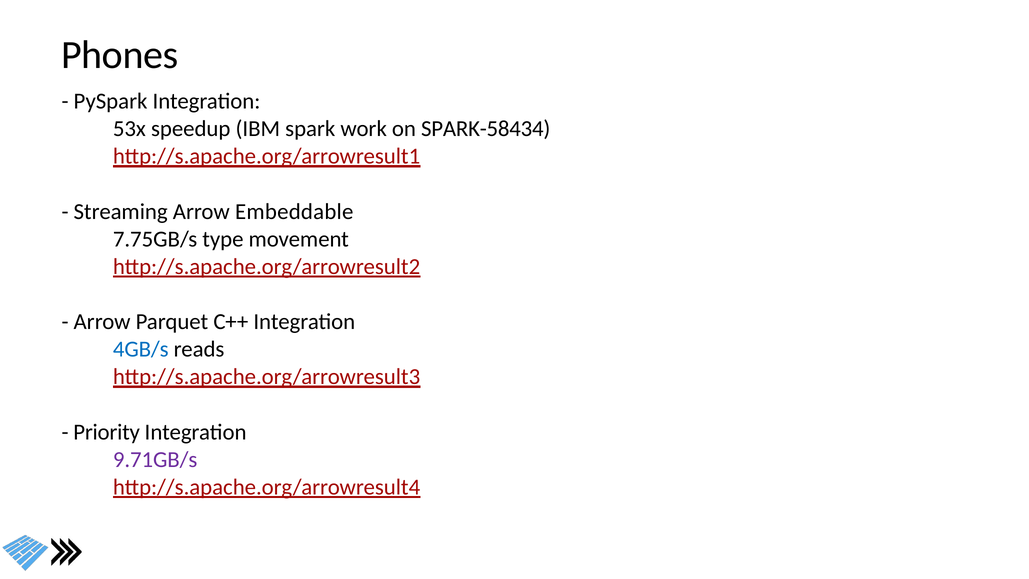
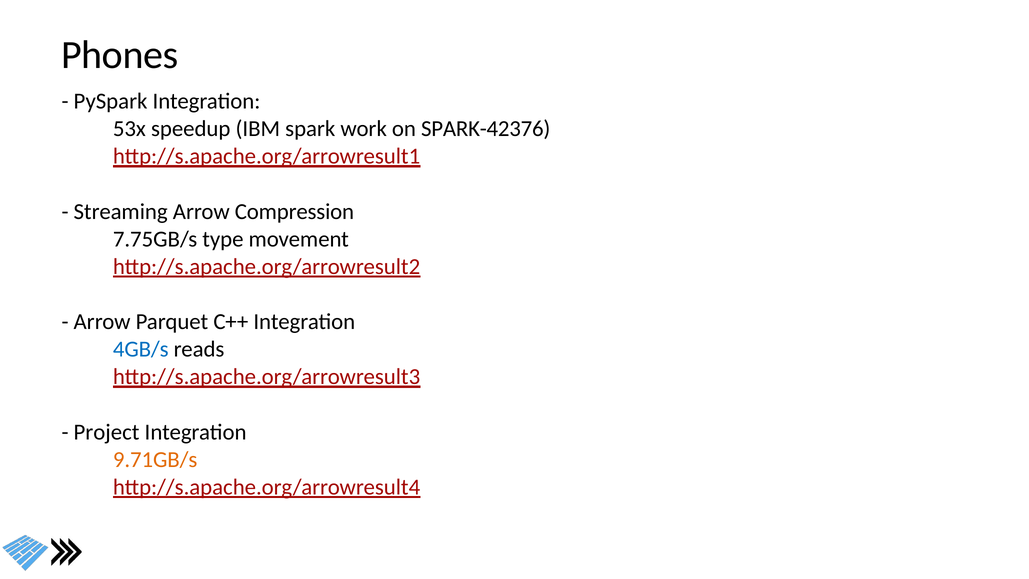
SPARK-58434: SPARK-58434 -> SPARK-42376 (486, 129)
Embeddable: Embeddable -> Compression (294, 212)
Priority: Priority -> Project (106, 432)
9.71GB/s colour: purple -> orange (155, 459)
